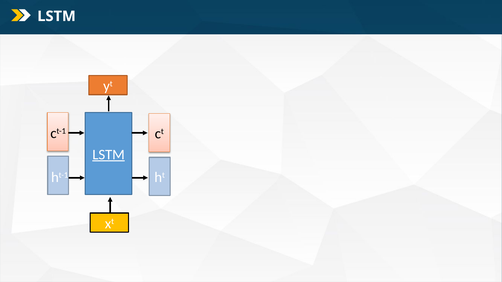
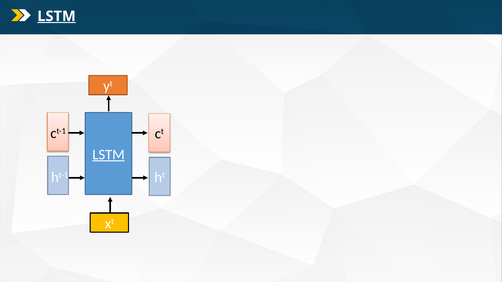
LSTM underline: none -> present (57, 16)
